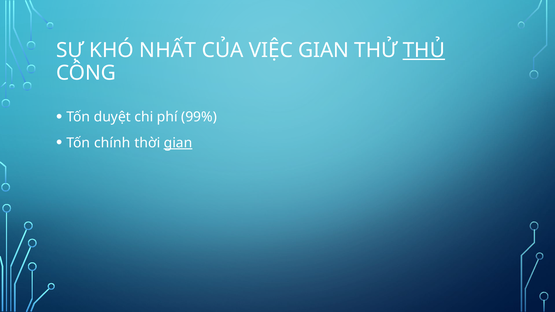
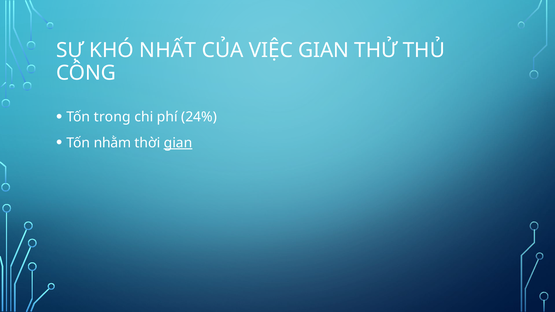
THỦ underline: present -> none (424, 50)
duyệt: duyệt -> trọng (112, 117)
99%: 99% -> 24% (199, 117)
chính: chính -> nhằm (112, 143)
